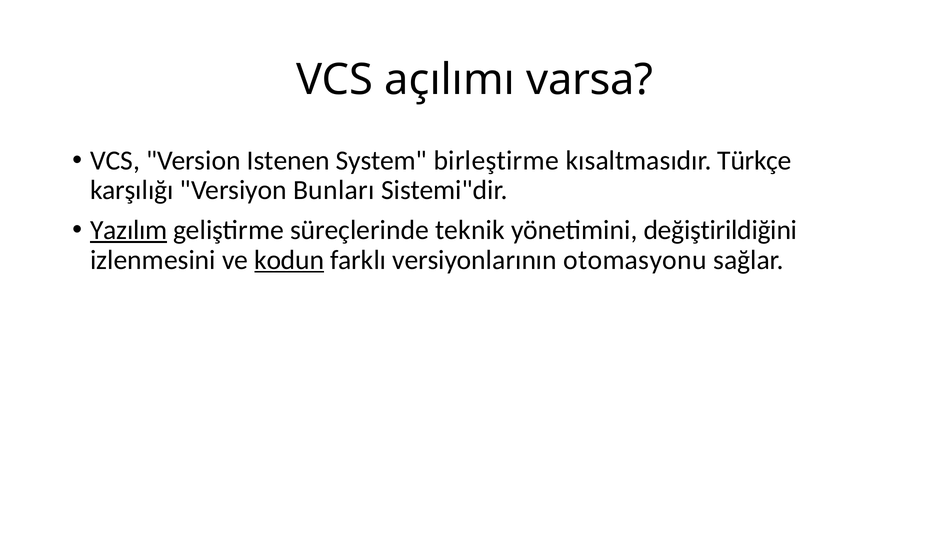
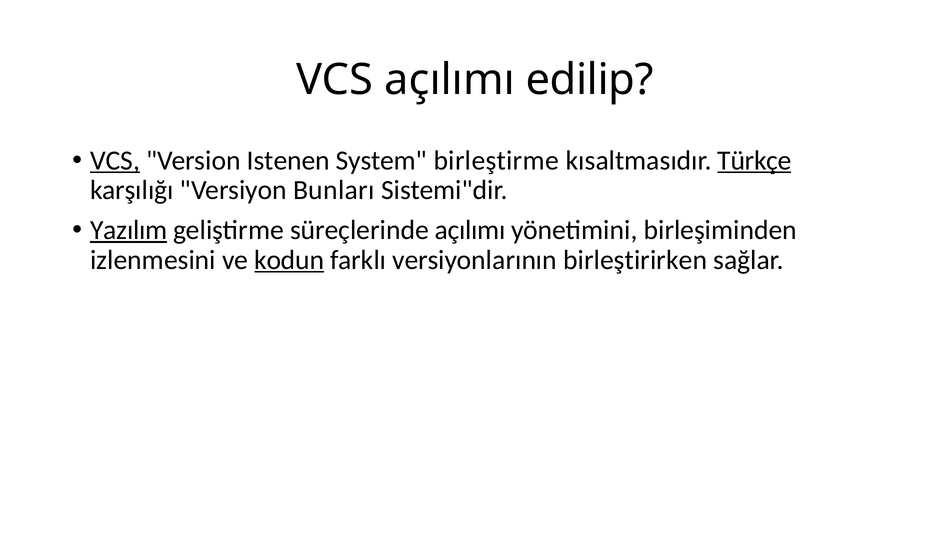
varsa: varsa -> edilip (590, 80)
VCS underline: none -> present (115, 160)
Türkçe underline: none -> present (754, 160)
süreçlerinde teknik: teknik -> açılımı (470, 230)
değiştirildiğini: değiştirildiğini -> birleşiminden (720, 230)
otomasyonu: otomasyonu -> birleştirirken (635, 260)
